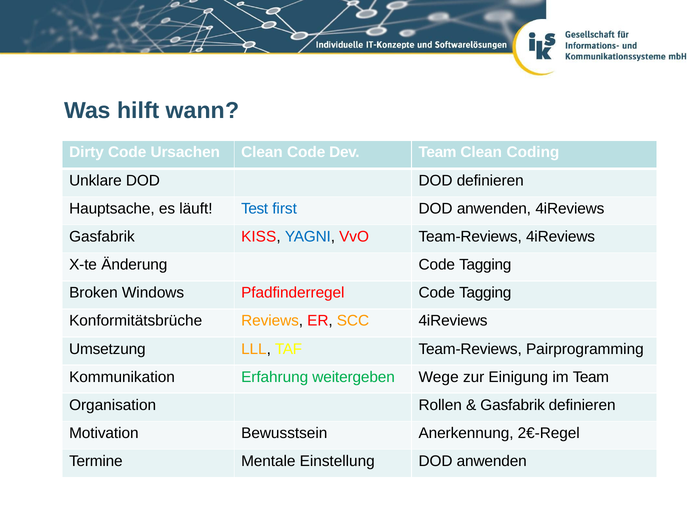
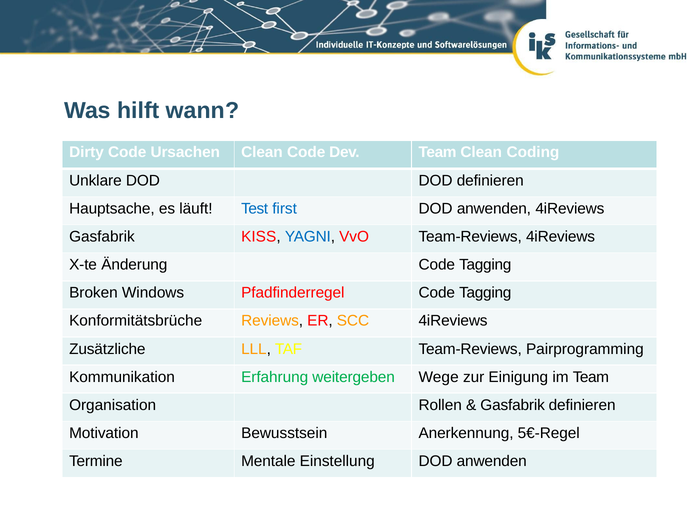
Umsetzung: Umsetzung -> Zusätzliche (107, 349)
2€-Regel: 2€-Regel -> 5€-Regel (549, 434)
